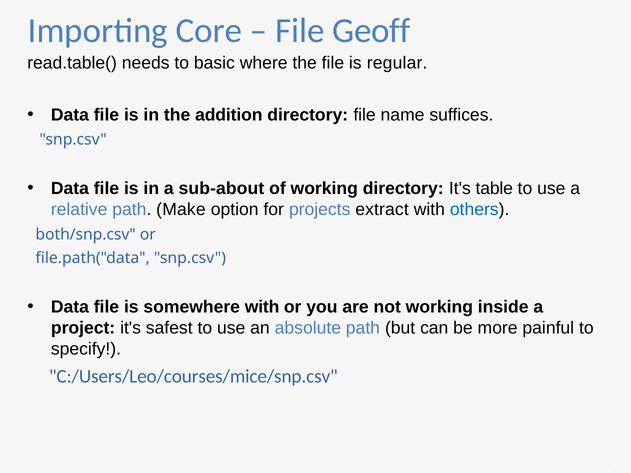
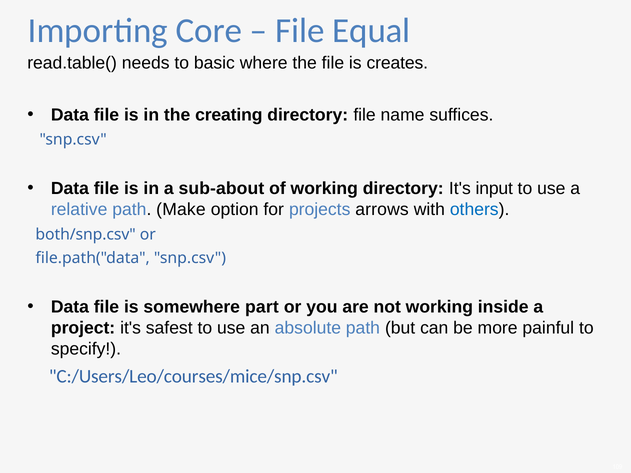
Geoff: Geoff -> Equal (371, 31)
regular: regular -> creates (397, 63)
addition: addition -> creating (229, 115)
table: table -> input (494, 189)
extract: extract -> arrows (382, 210)
somewhere with: with -> part (262, 307)
